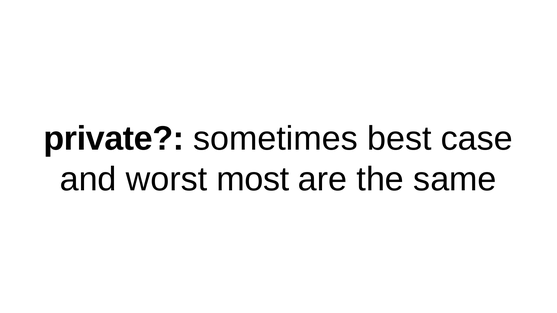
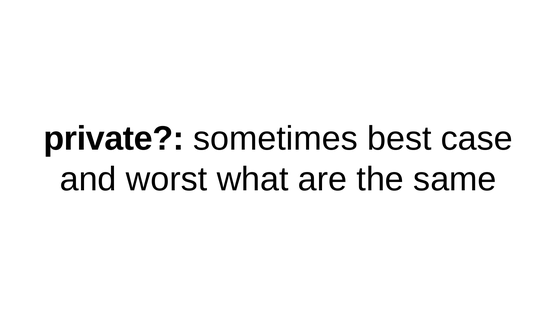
most: most -> what (253, 179)
